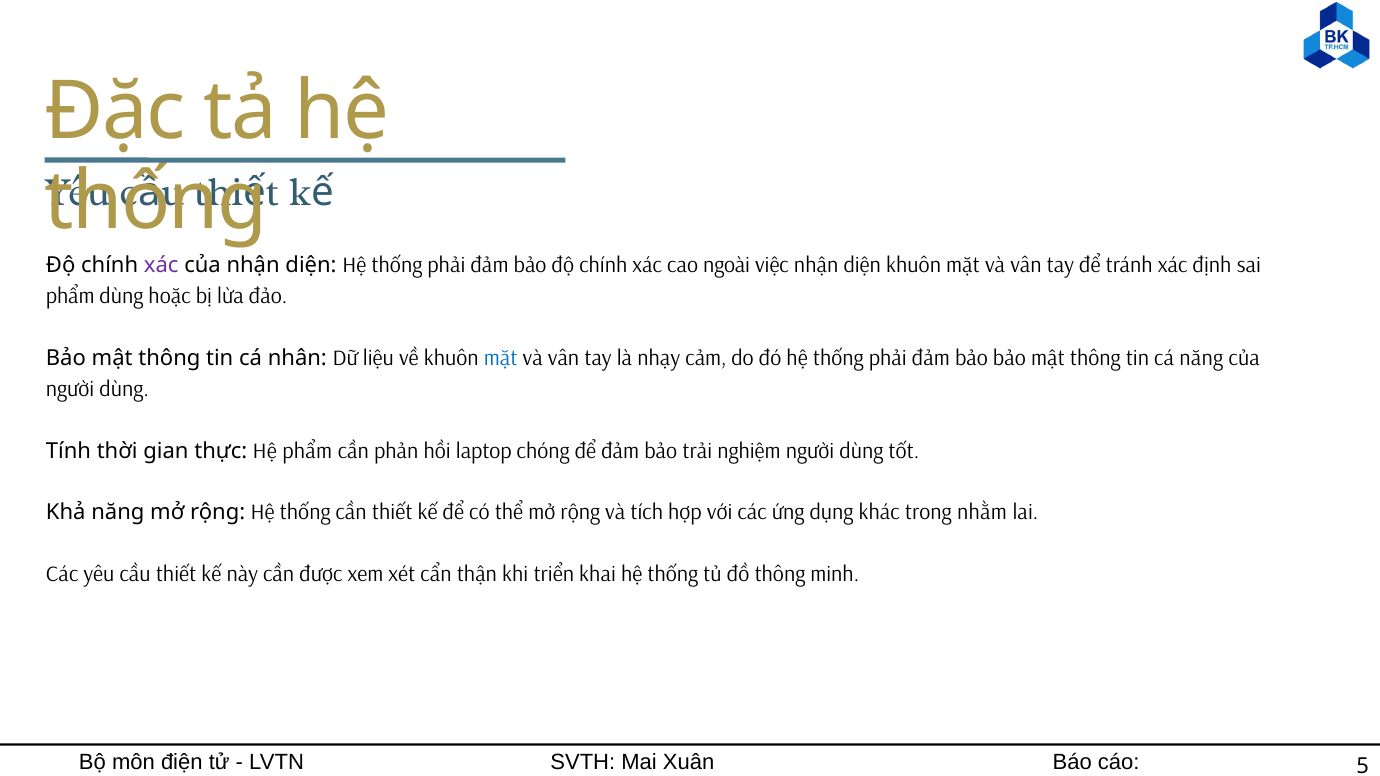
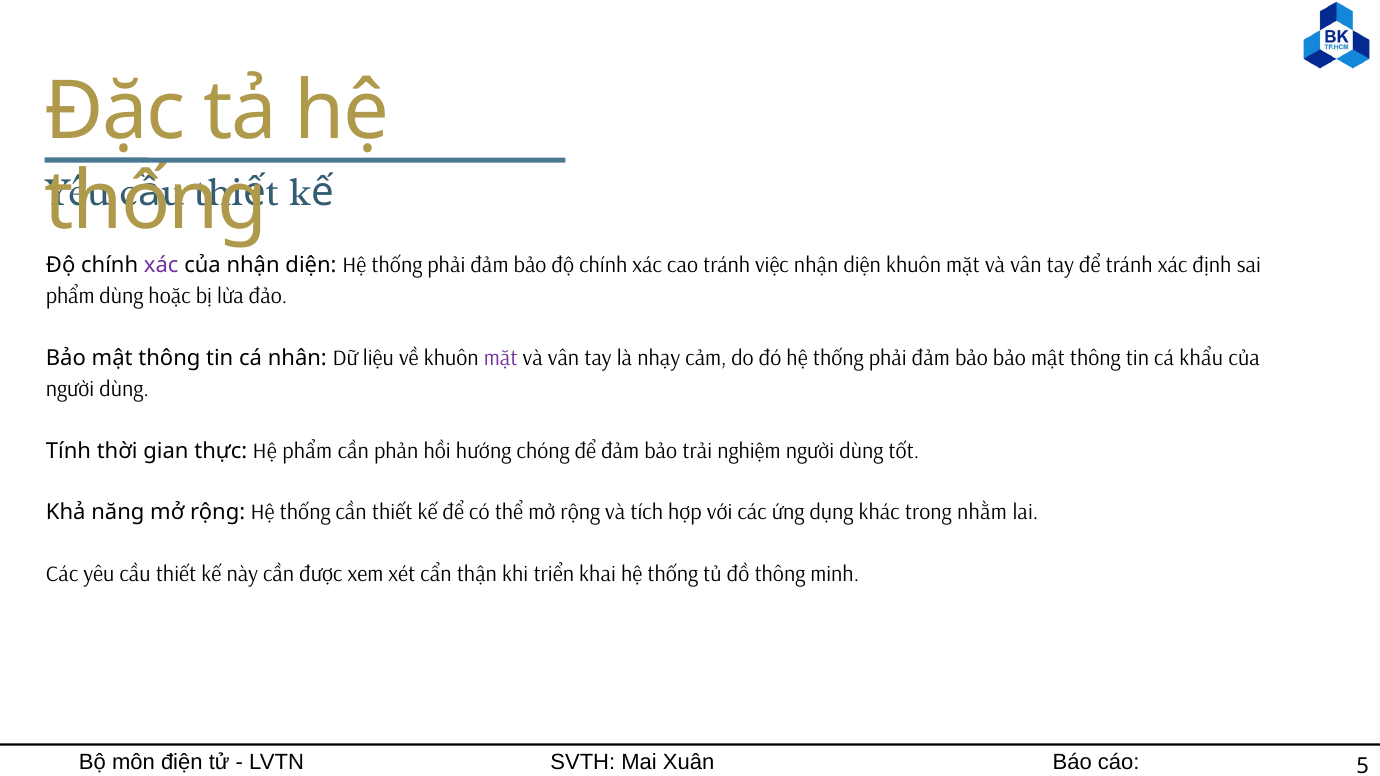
cao ngoài: ngoài -> tránh (727, 266)
mặt colour: blue -> purple (501, 358)
cá năng: năng -> khẩu (1201, 358)
laptop: laptop -> hướng (484, 451)
